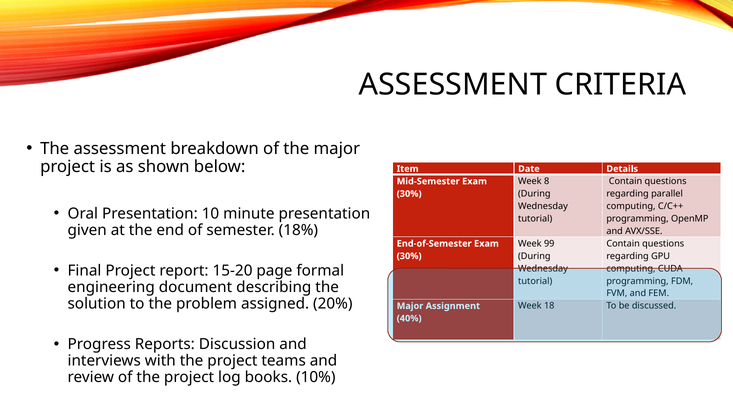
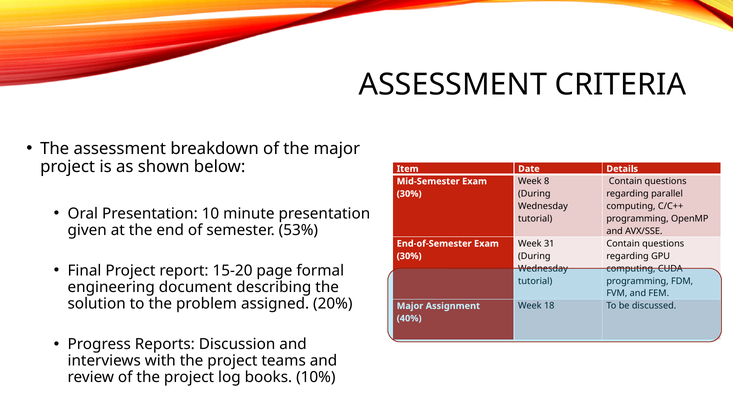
18%: 18% -> 53% (298, 230)
99: 99 -> 31 (549, 244)
